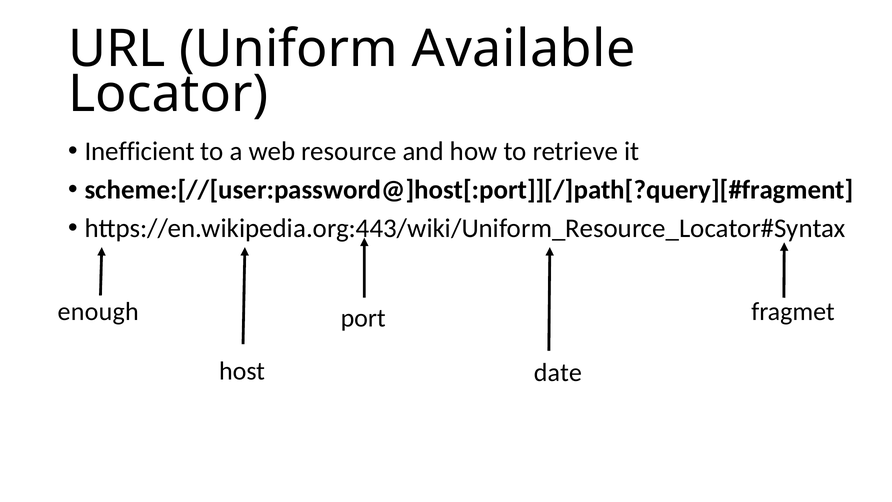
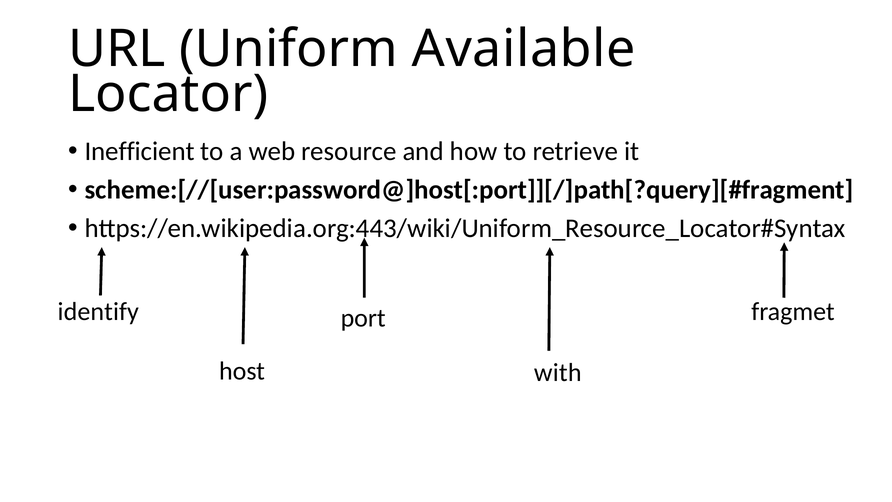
enough: enough -> identify (98, 311)
date: date -> with (558, 373)
